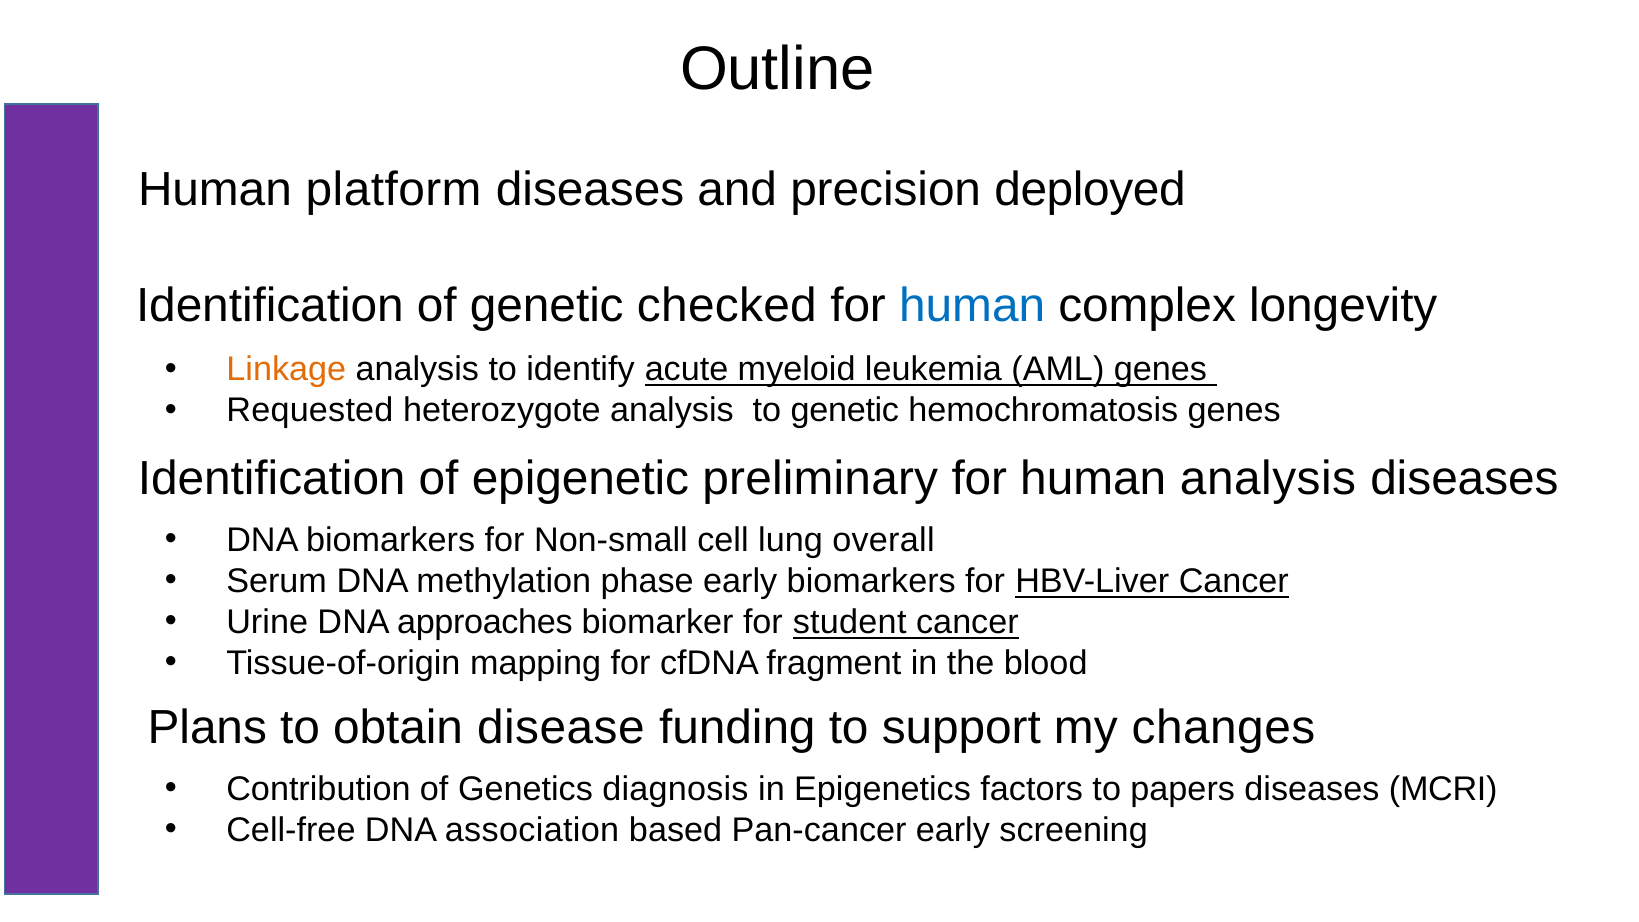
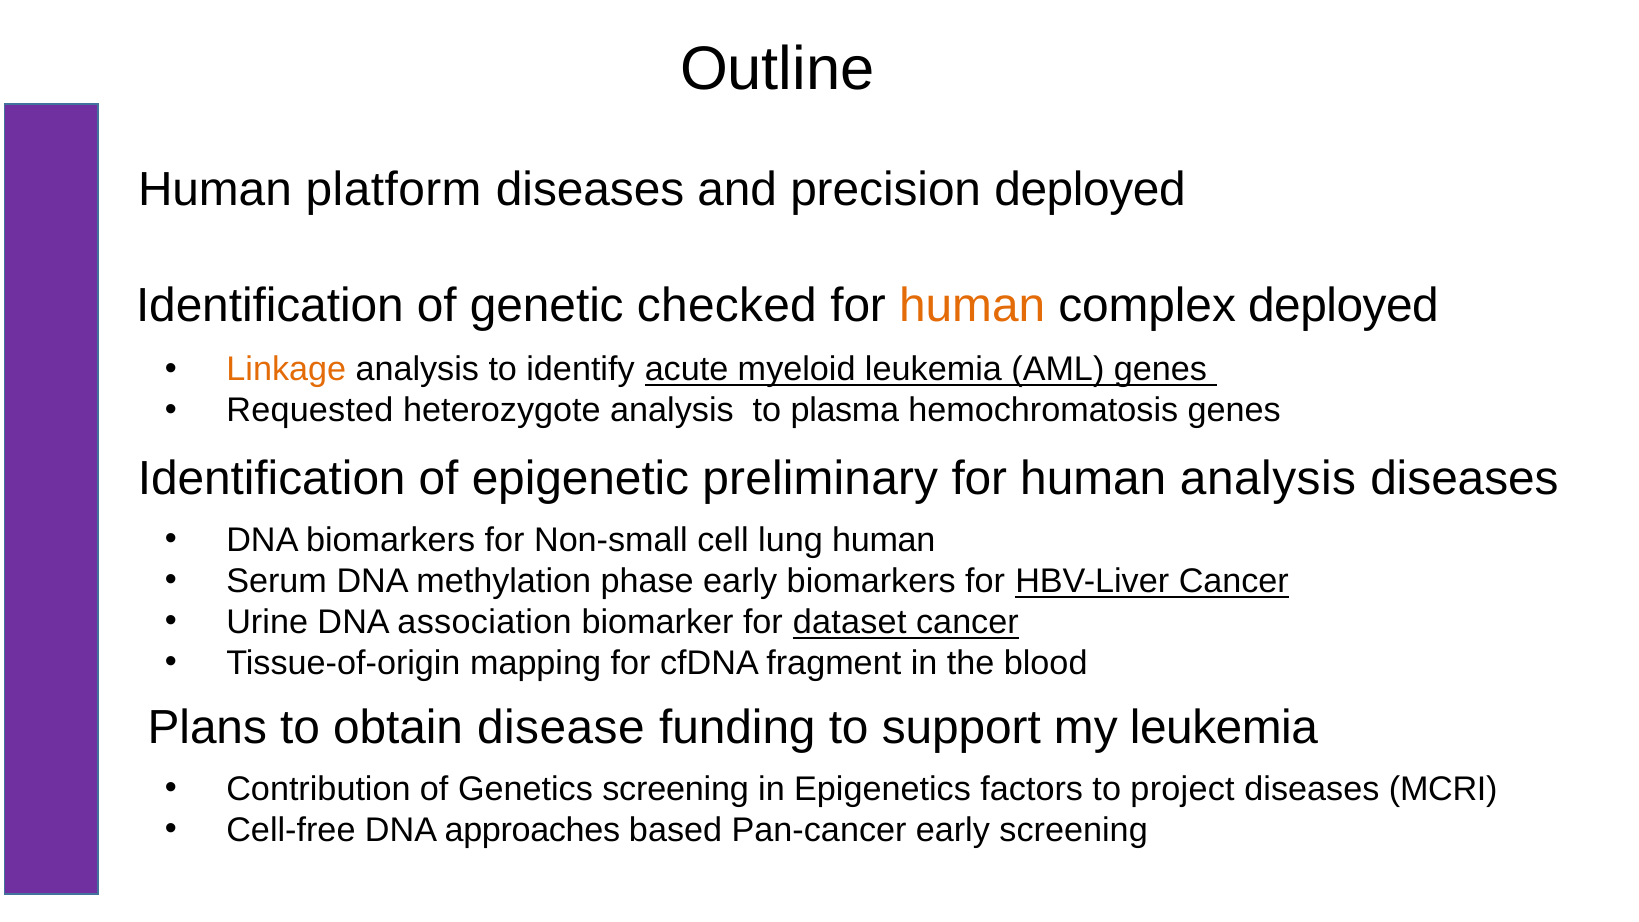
human colour: blue -> orange (972, 306)
complex longevity: longevity -> deployed (1343, 306)
to genetic: genetic -> plasma (845, 411)
lung overall: overall -> human (884, 541)
approaches: approaches -> association (485, 623)
student: student -> dataset (850, 623)
my changes: changes -> leukemia (1224, 728)
Genetics diagnosis: diagnosis -> screening (676, 789)
papers: papers -> project (1183, 789)
association: association -> approaches (532, 830)
